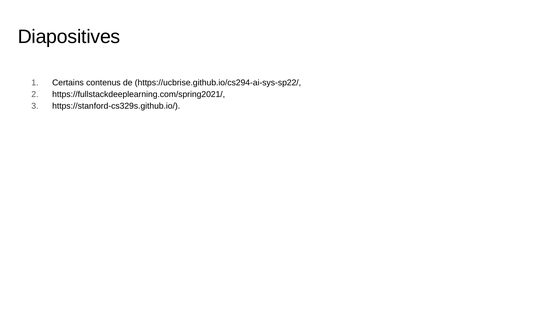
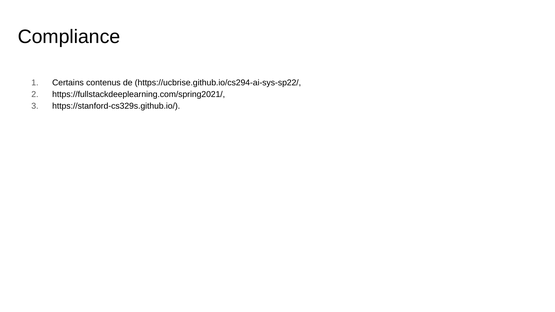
Diapositives: Diapositives -> Compliance (69, 37)
